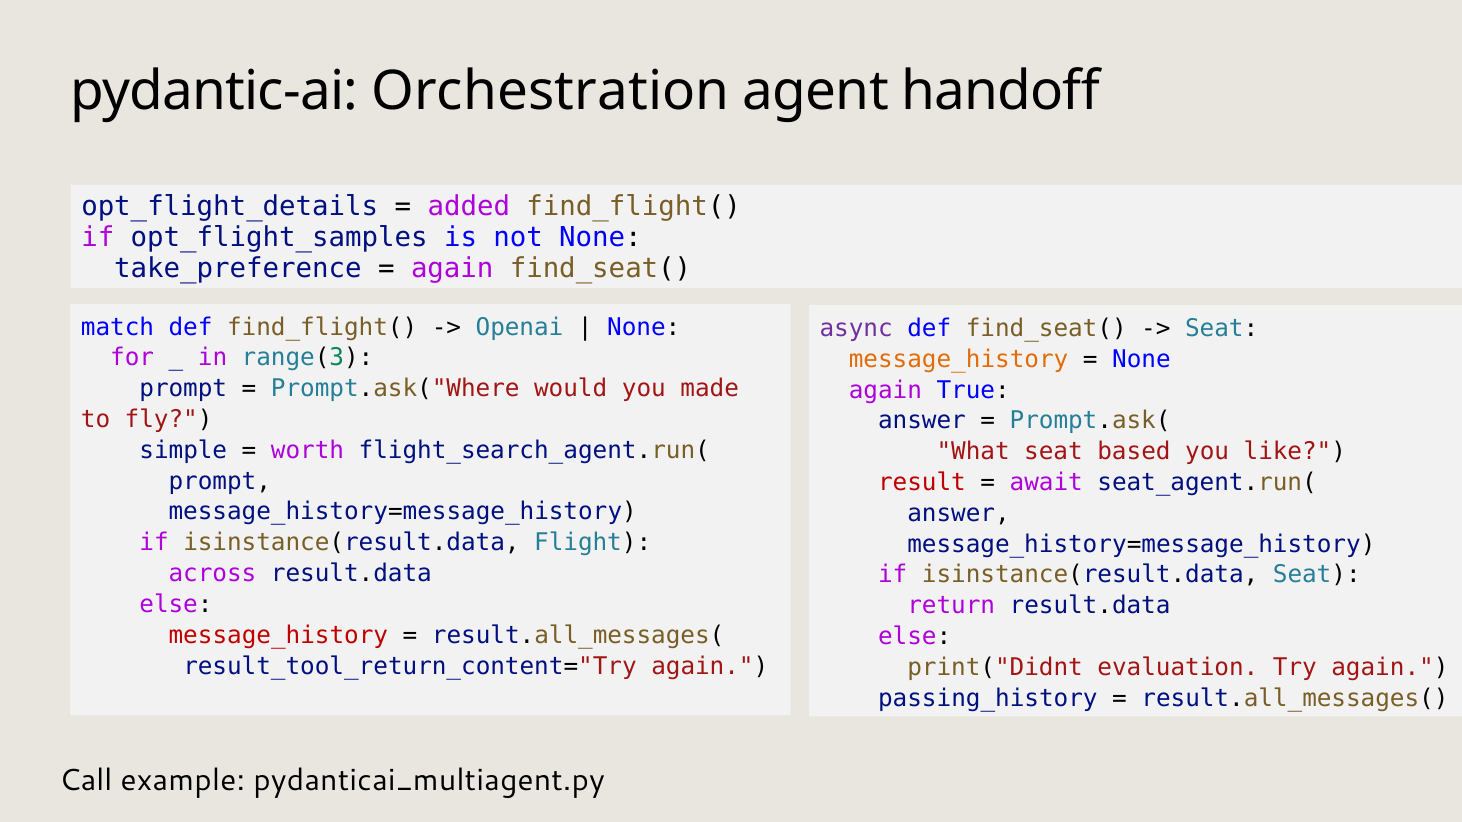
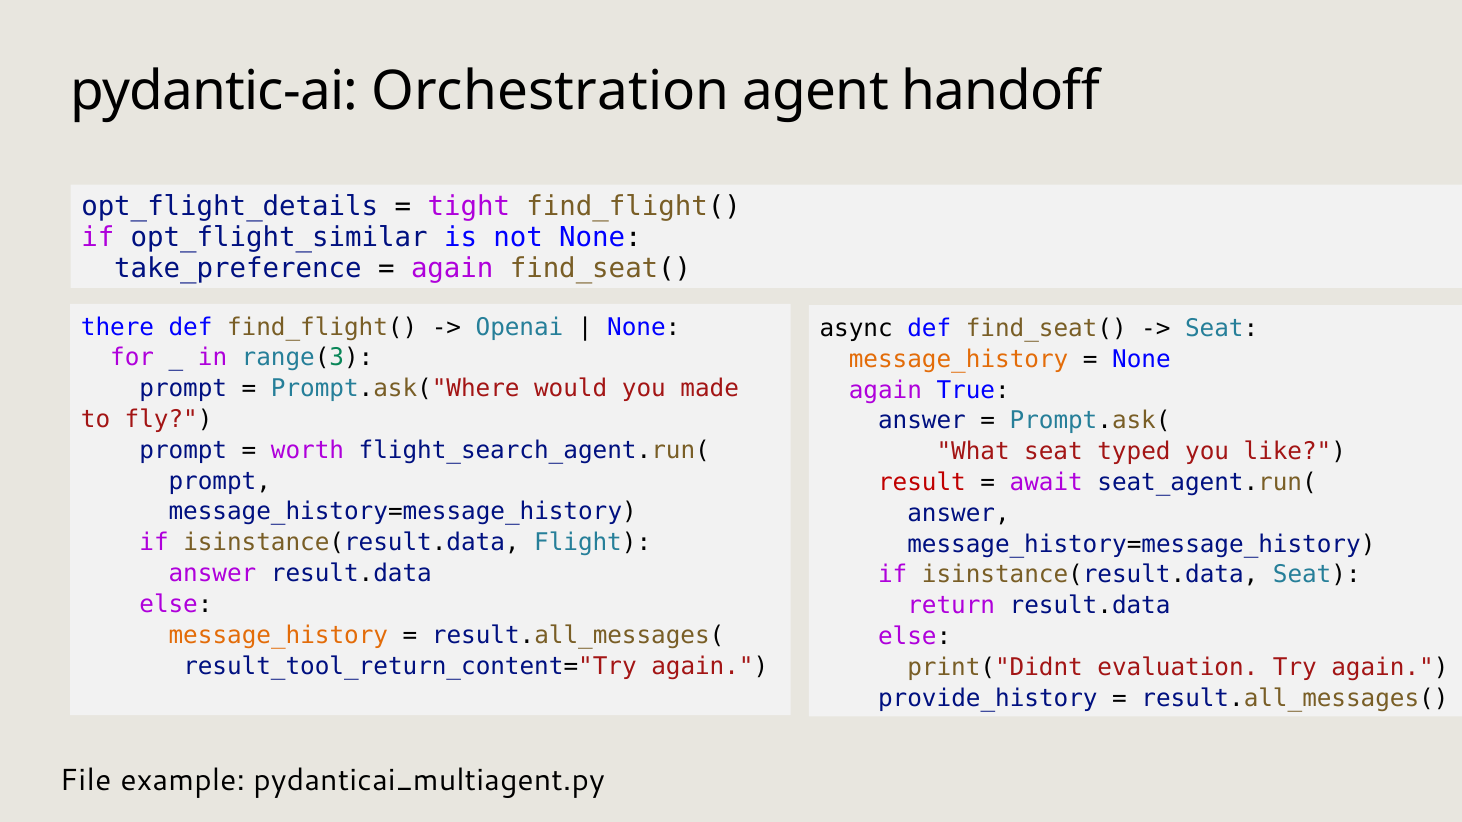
added: added -> tight (469, 206)
opt_flight_samples: opt_flight_samples -> opt_flight_similar (279, 237)
match: match -> there (117, 327)
async colour: purple -> black (856, 329)
simple: simple -> prompt (183, 451)
based: based -> typed (1134, 452)
across: across -> answer (212, 574)
message_history colour: red -> orange (278, 635)
passing_history: passing_history -> provide_history (988, 699)
Call: Call -> File (86, 781)
